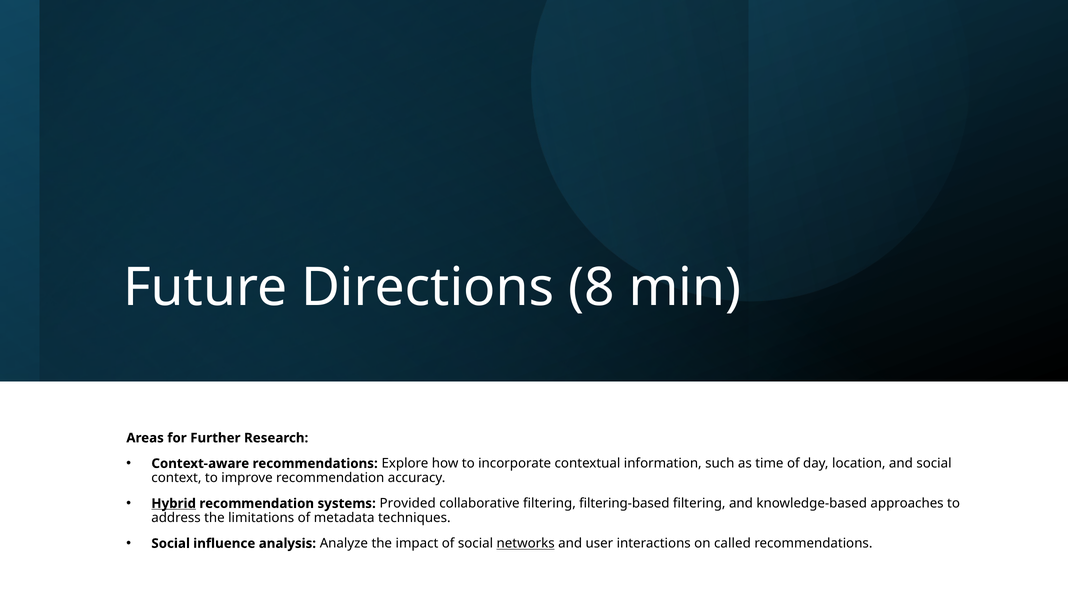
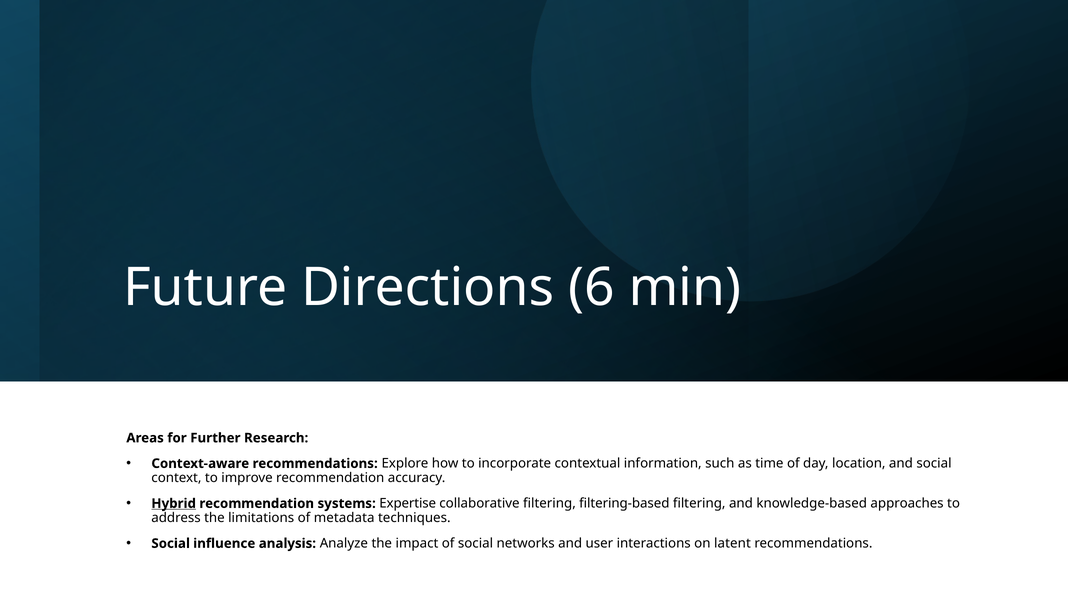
8: 8 -> 6 (591, 288)
Provided: Provided -> Expertise (408, 503)
networks underline: present -> none (526, 543)
called: called -> latent (732, 543)
